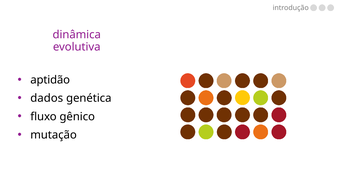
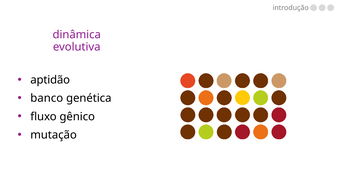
dados: dados -> banco (47, 98)
